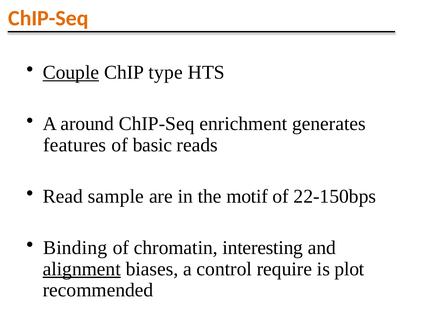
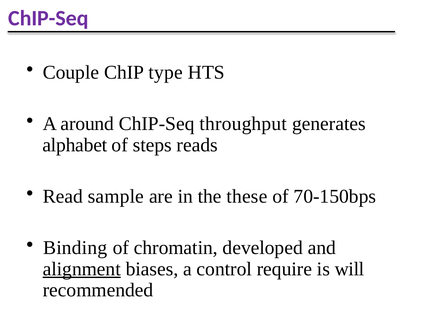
ChIP-Seq colour: orange -> purple (48, 18)
Couple underline: present -> none (71, 72)
enrichment: enrichment -> throughput (243, 124)
features: features -> alphabet (75, 145)
basic: basic -> steps (152, 145)
motif: motif -> these (247, 197)
22-150bps: 22-150bps -> 70-150bps (335, 197)
interesting: interesting -> developed (263, 248)
plot: plot -> will (350, 269)
